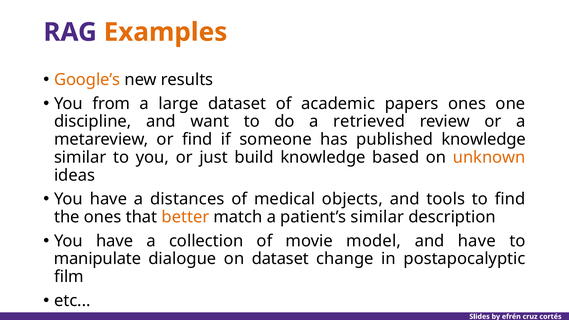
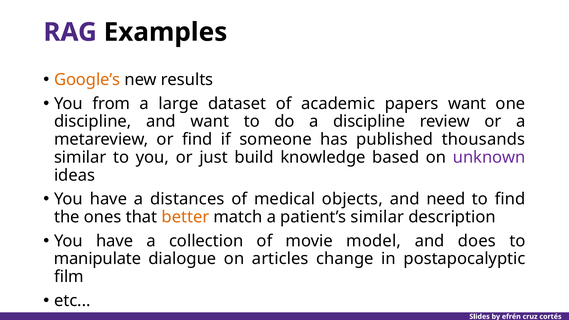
Examples colour: orange -> black (165, 32)
papers ones: ones -> want (467, 104)
a retrieved: retrieved -> discipline (369, 122)
published knowledge: knowledge -> thousands (483, 139)
unknown colour: orange -> purple (489, 157)
tools: tools -> need (446, 199)
and have: have -> does (477, 241)
on dataset: dataset -> articles (280, 259)
